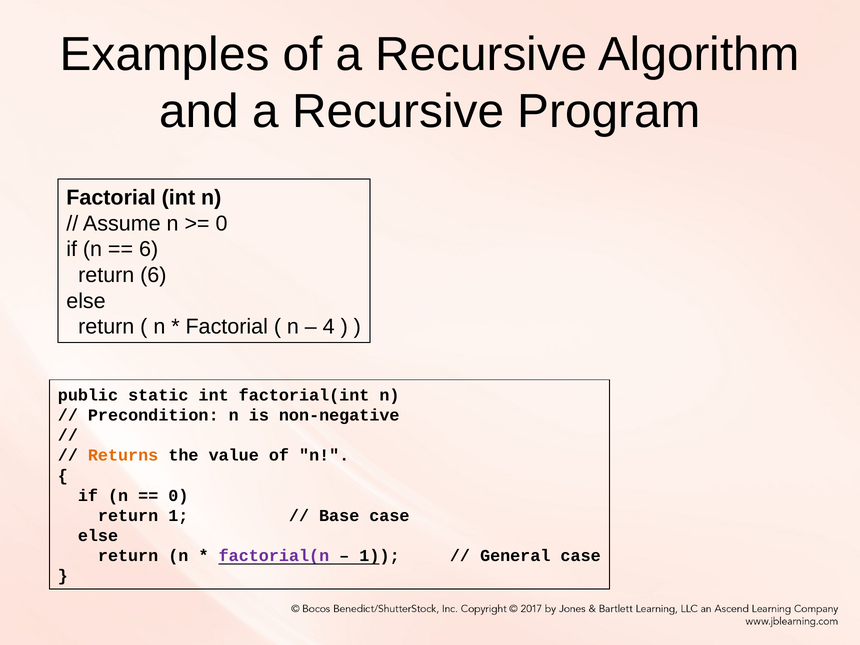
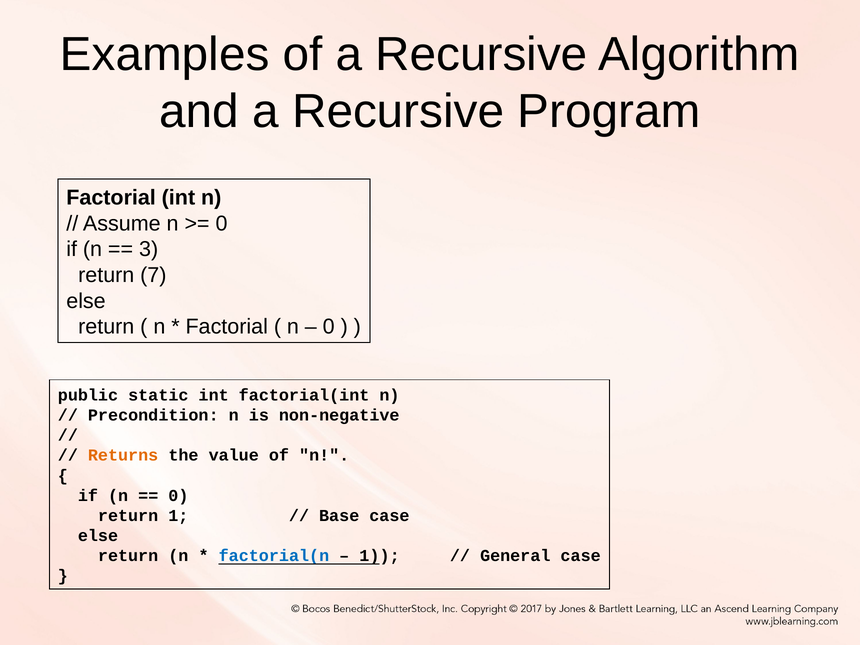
6: 6 -> 3 (149, 249)
return 6: 6 -> 7 (153, 275)
4: 4 -> 0 (329, 327)
factorial(n colour: purple -> blue (274, 556)
